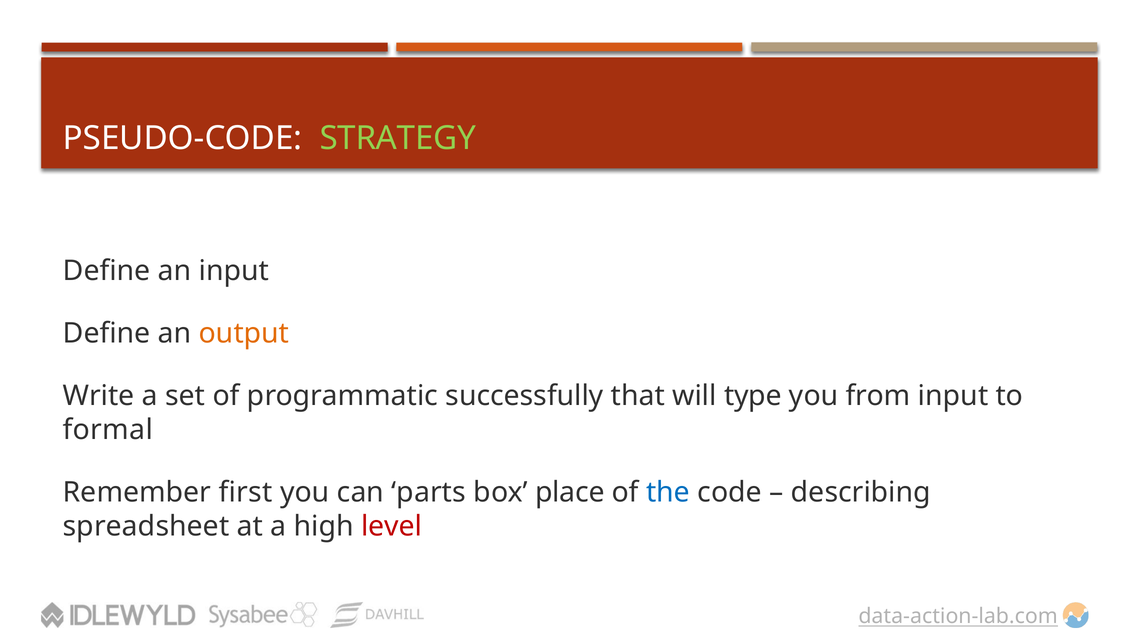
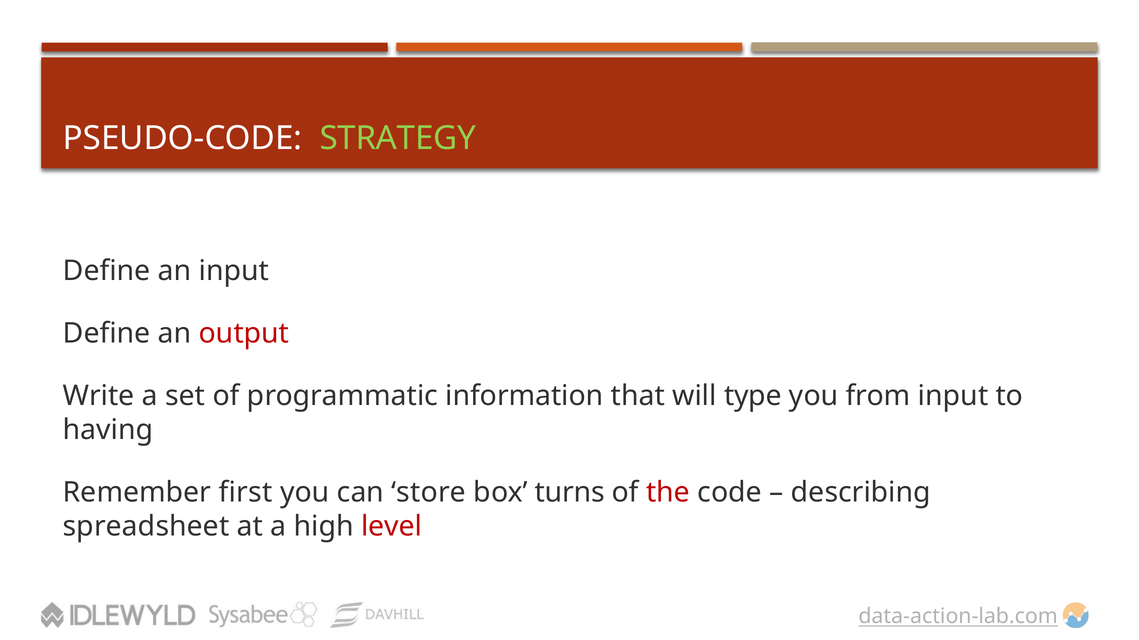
output colour: orange -> red (244, 334)
successfully: successfully -> information (524, 396)
formal: formal -> having (108, 430)
parts: parts -> store (429, 493)
place: place -> turns (570, 493)
the colour: blue -> red (668, 493)
